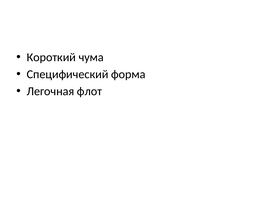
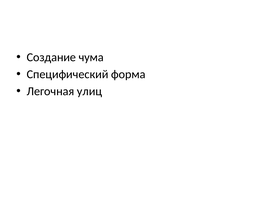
Короткий: Короткий -> Создание (51, 57)
флот: флот -> улиц (90, 91)
